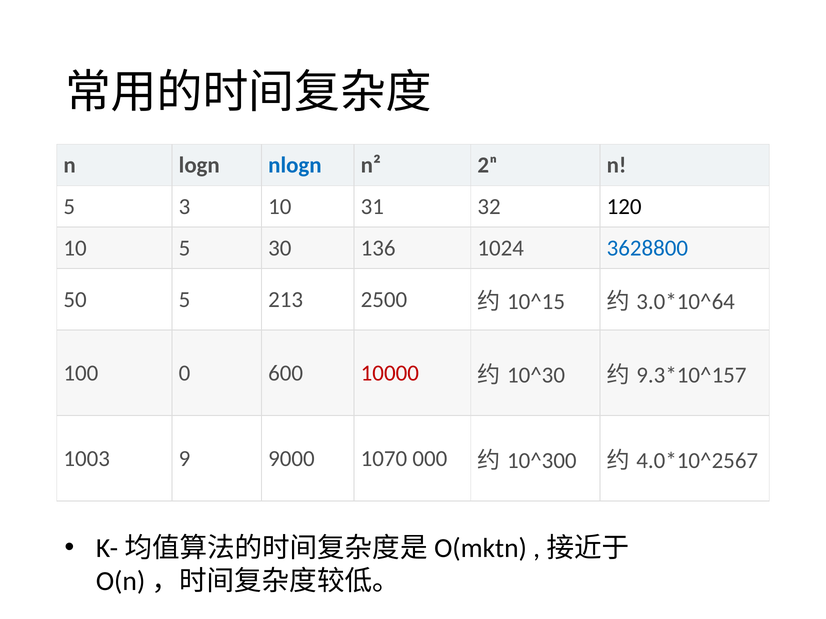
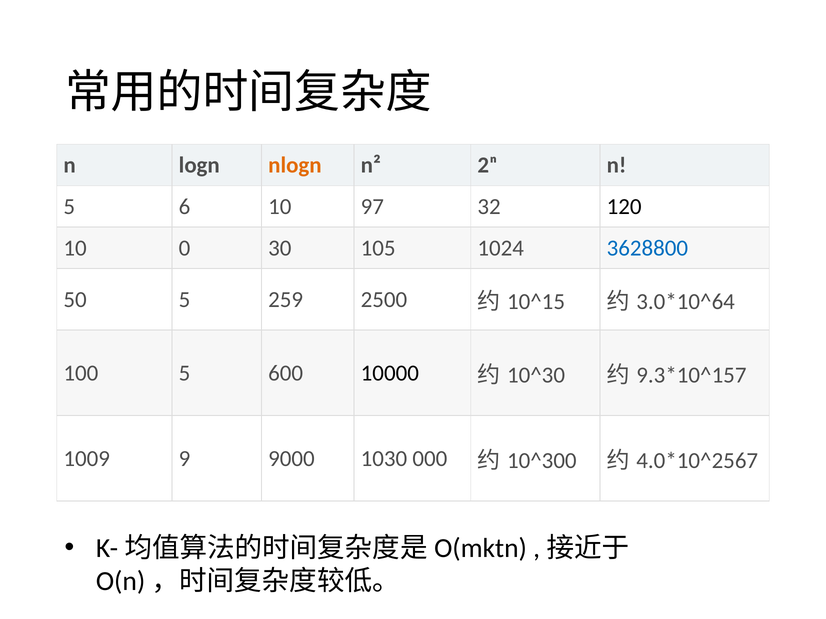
nlogn colour: blue -> orange (295, 165)
3: 3 -> 6 (185, 207)
31: 31 -> 97 (372, 207)
10 5: 5 -> 0 (185, 248)
136: 136 -> 105 (378, 248)
213: 213 -> 259 (286, 300)
100 0: 0 -> 5 (185, 373)
10000 colour: red -> black (390, 373)
1003: 1003 -> 1009 (87, 459)
1070: 1070 -> 1030 (384, 459)
